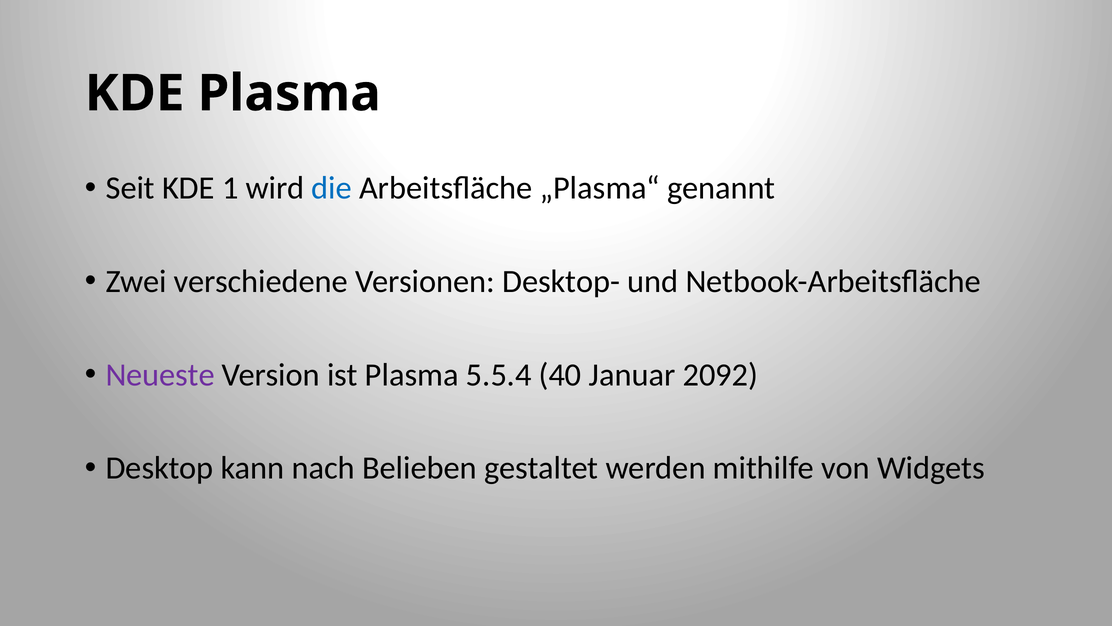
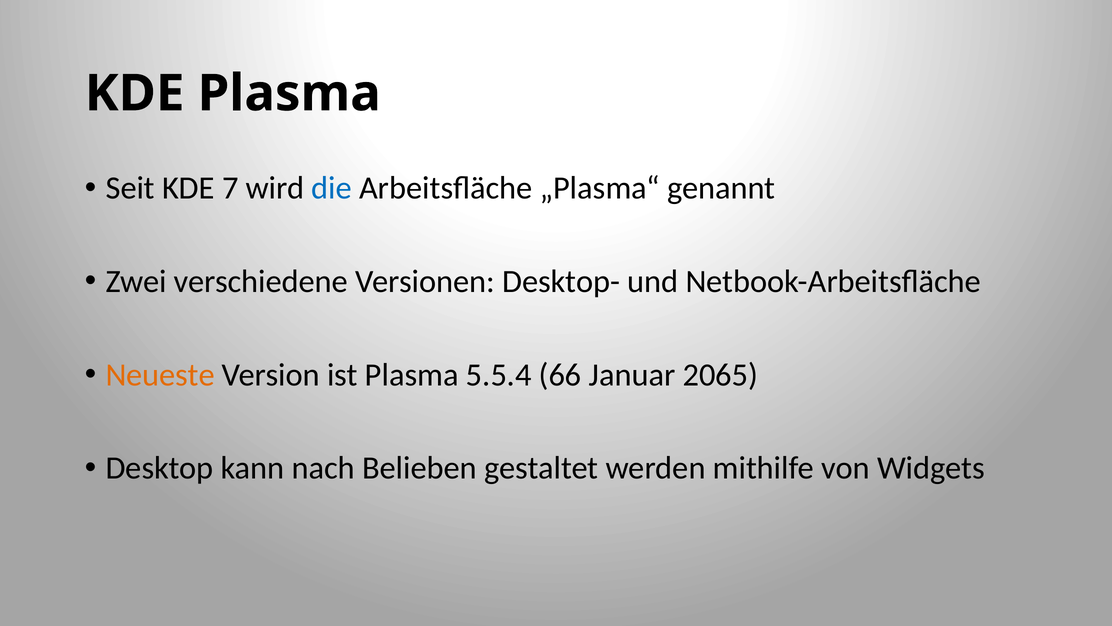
1: 1 -> 7 (230, 188)
Neueste colour: purple -> orange (160, 375)
40: 40 -> 66 (560, 375)
2092: 2092 -> 2065 (720, 375)
